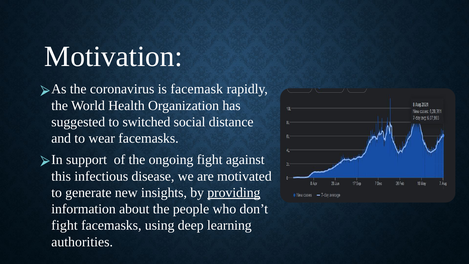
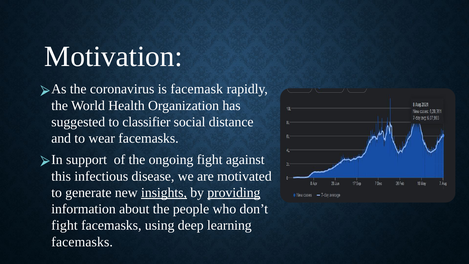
switched: switched -> classifier (146, 122)
insights underline: none -> present (164, 192)
authorities: authorities -> facemasks (82, 242)
